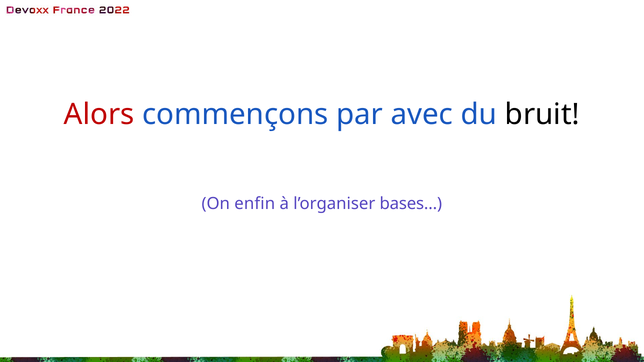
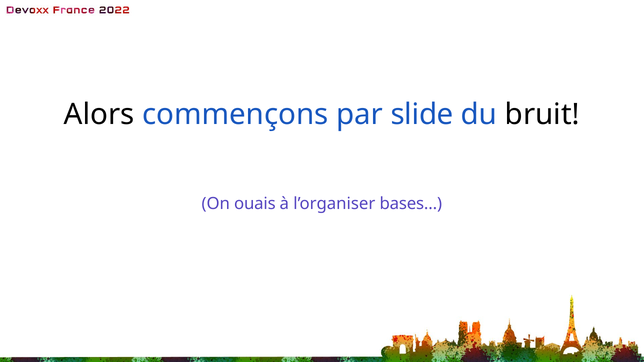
Alors colour: red -> black (99, 115)
avec: avec -> slide (422, 115)
enfin: enfin -> ouais (255, 204)
